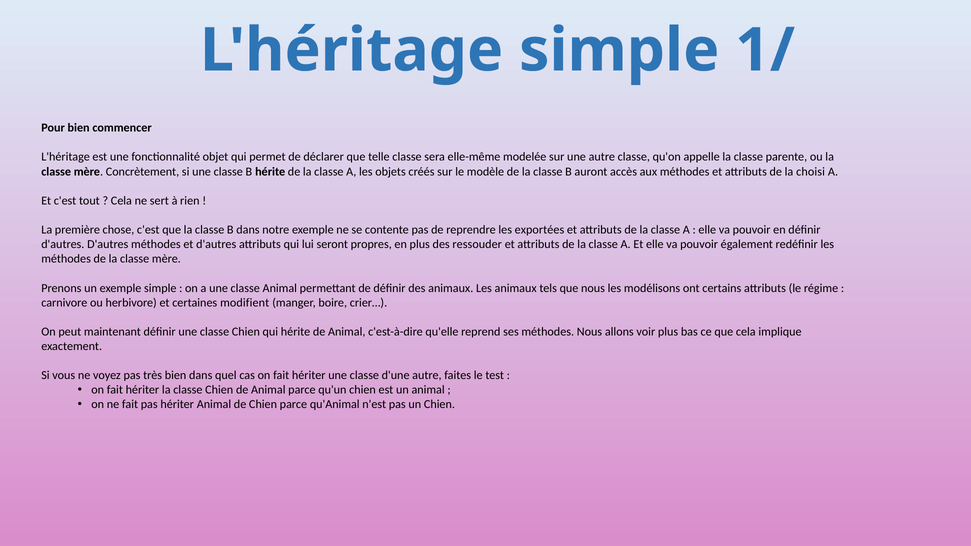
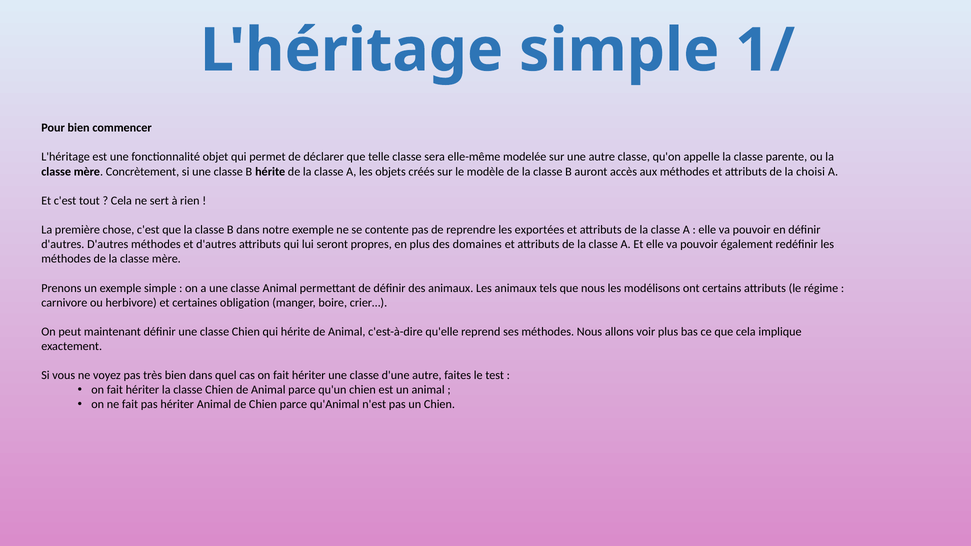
ressouder: ressouder -> domaines (477, 244)
modifient: modifient -> obligation (245, 303)
